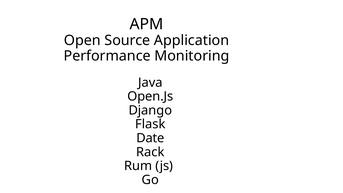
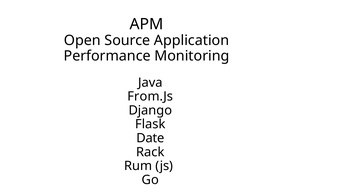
Open.Js: Open.Js -> From.Js (150, 96)
